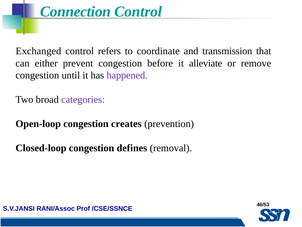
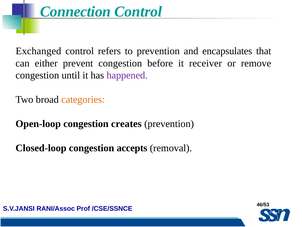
to coordinate: coordinate -> prevention (158, 51)
transmission: transmission -> encapsulates (227, 51)
alleviate: alleviate -> receiver (206, 63)
categories colour: purple -> orange (83, 99)
defines: defines -> accepts (132, 148)
